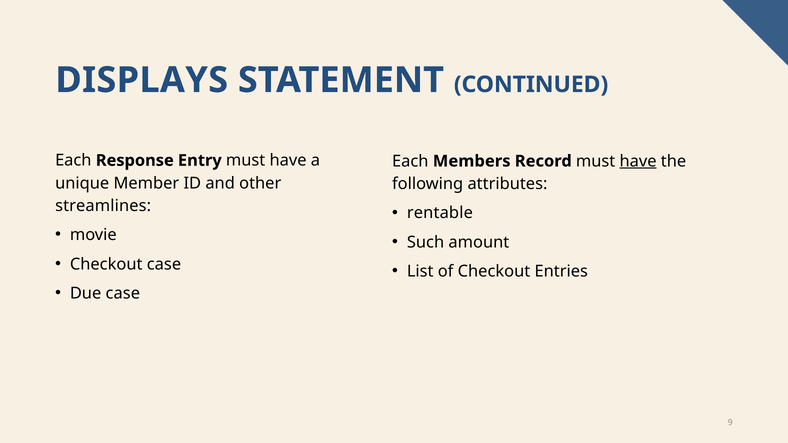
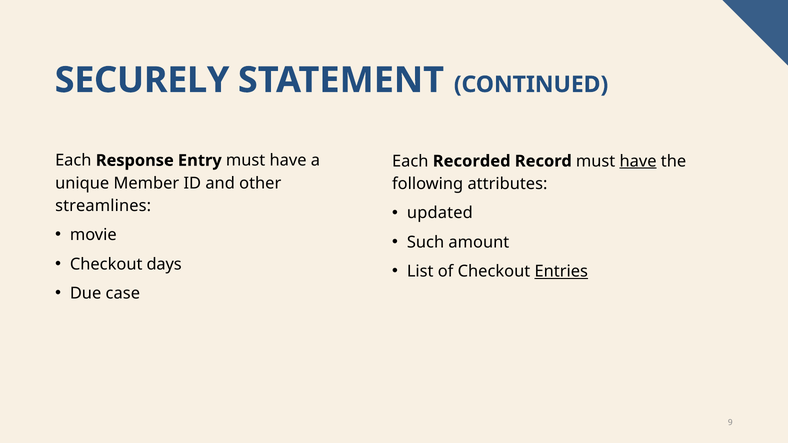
DISPLAYS: DISPLAYS -> SECURELY (142, 80)
Members: Members -> Recorded (472, 161)
rentable: rentable -> updated (440, 213)
Checkout case: case -> days (164, 264)
Entries underline: none -> present (561, 272)
